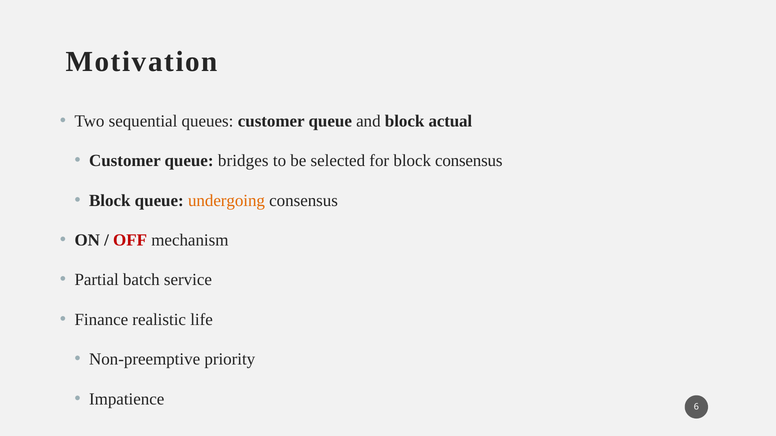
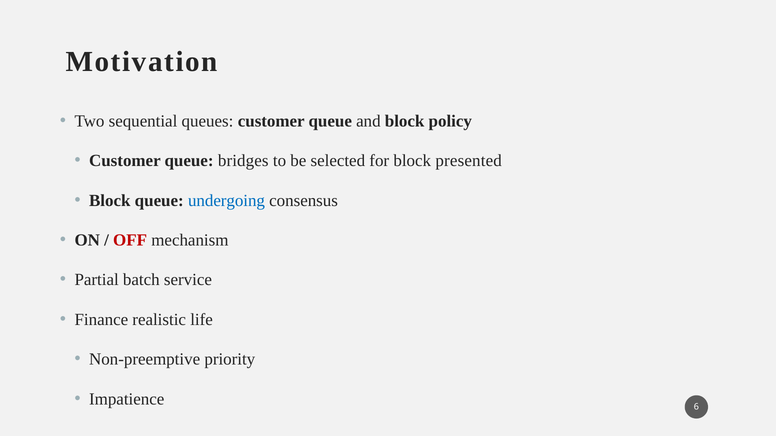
actual: actual -> policy (450, 121)
block consensus: consensus -> presented (469, 161)
undergoing colour: orange -> blue (227, 201)
